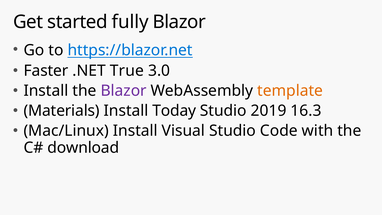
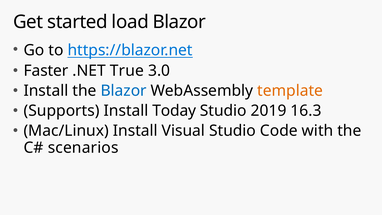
fully: fully -> load (130, 22)
Blazor colour: purple -> blue (124, 91)
Materials: Materials -> Supports (62, 111)
download: download -> scenarios (83, 148)
